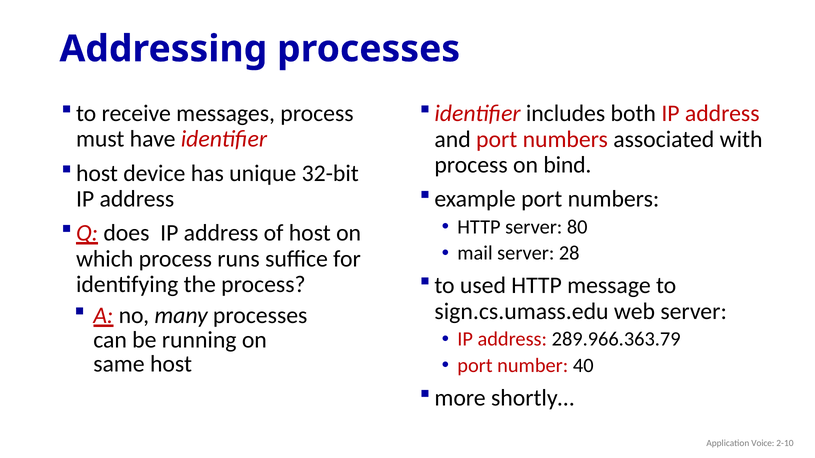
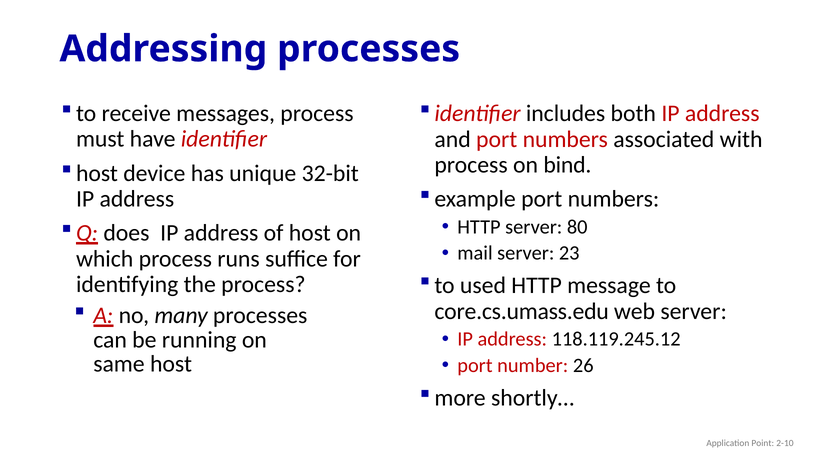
28: 28 -> 23 (569, 253)
sign.cs.umass.edu: sign.cs.umass.edu -> core.cs.umass.edu (522, 311)
289.966.363.79: 289.966.363.79 -> 118.119.245.12 (616, 340)
40: 40 -> 26 (583, 366)
Voice: Voice -> Point (763, 443)
